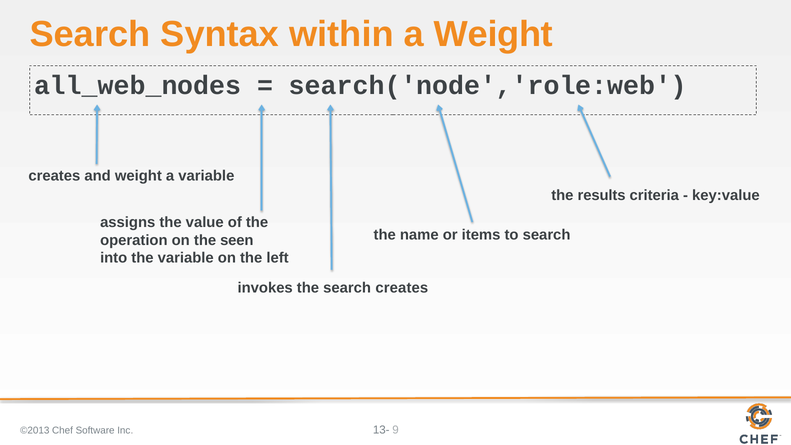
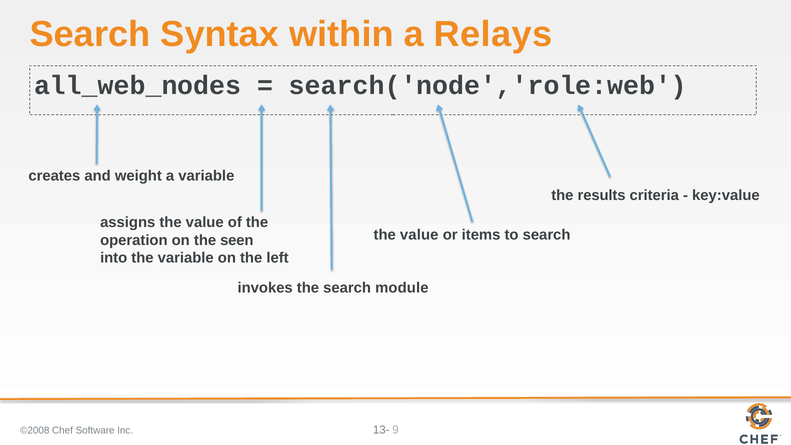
a Weight: Weight -> Relays (493, 34)
name: name -> value (419, 235)
search creates: creates -> module (402, 288)
©2013: ©2013 -> ©2008 (35, 430)
